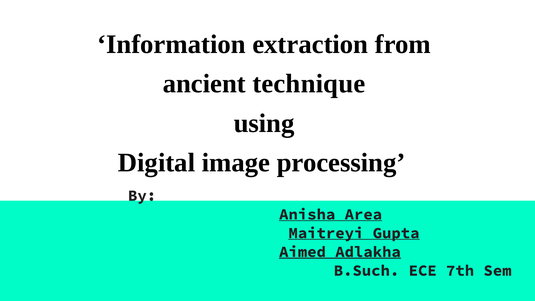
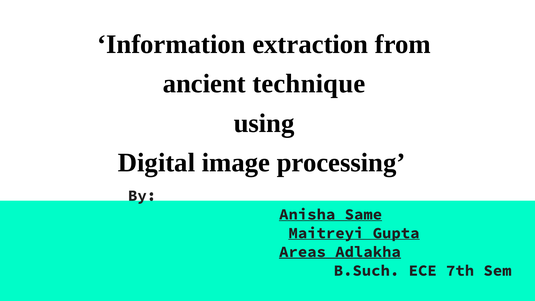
Area: Area -> Same (363, 214)
Aimed: Aimed -> Areas (303, 252)
